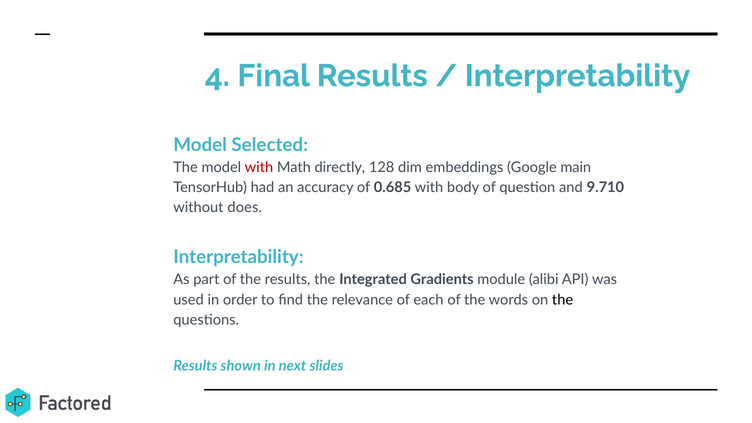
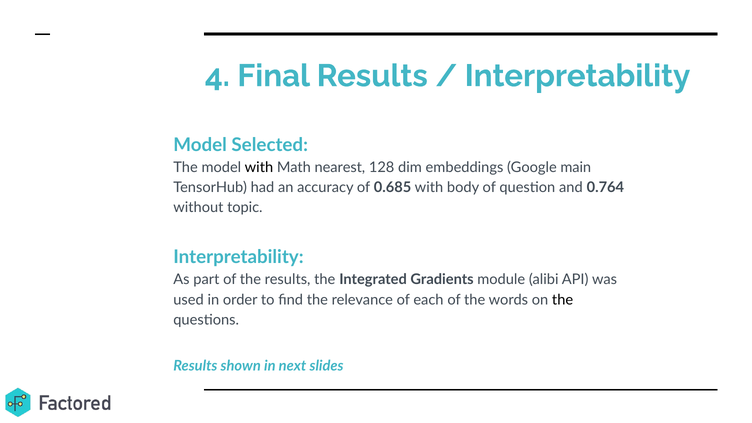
with colour: red -> black (259, 167)
directly: directly -> nearest (340, 167)
9.710: 9.710 -> 0.764 (605, 187)
does: does -> topic (245, 208)
